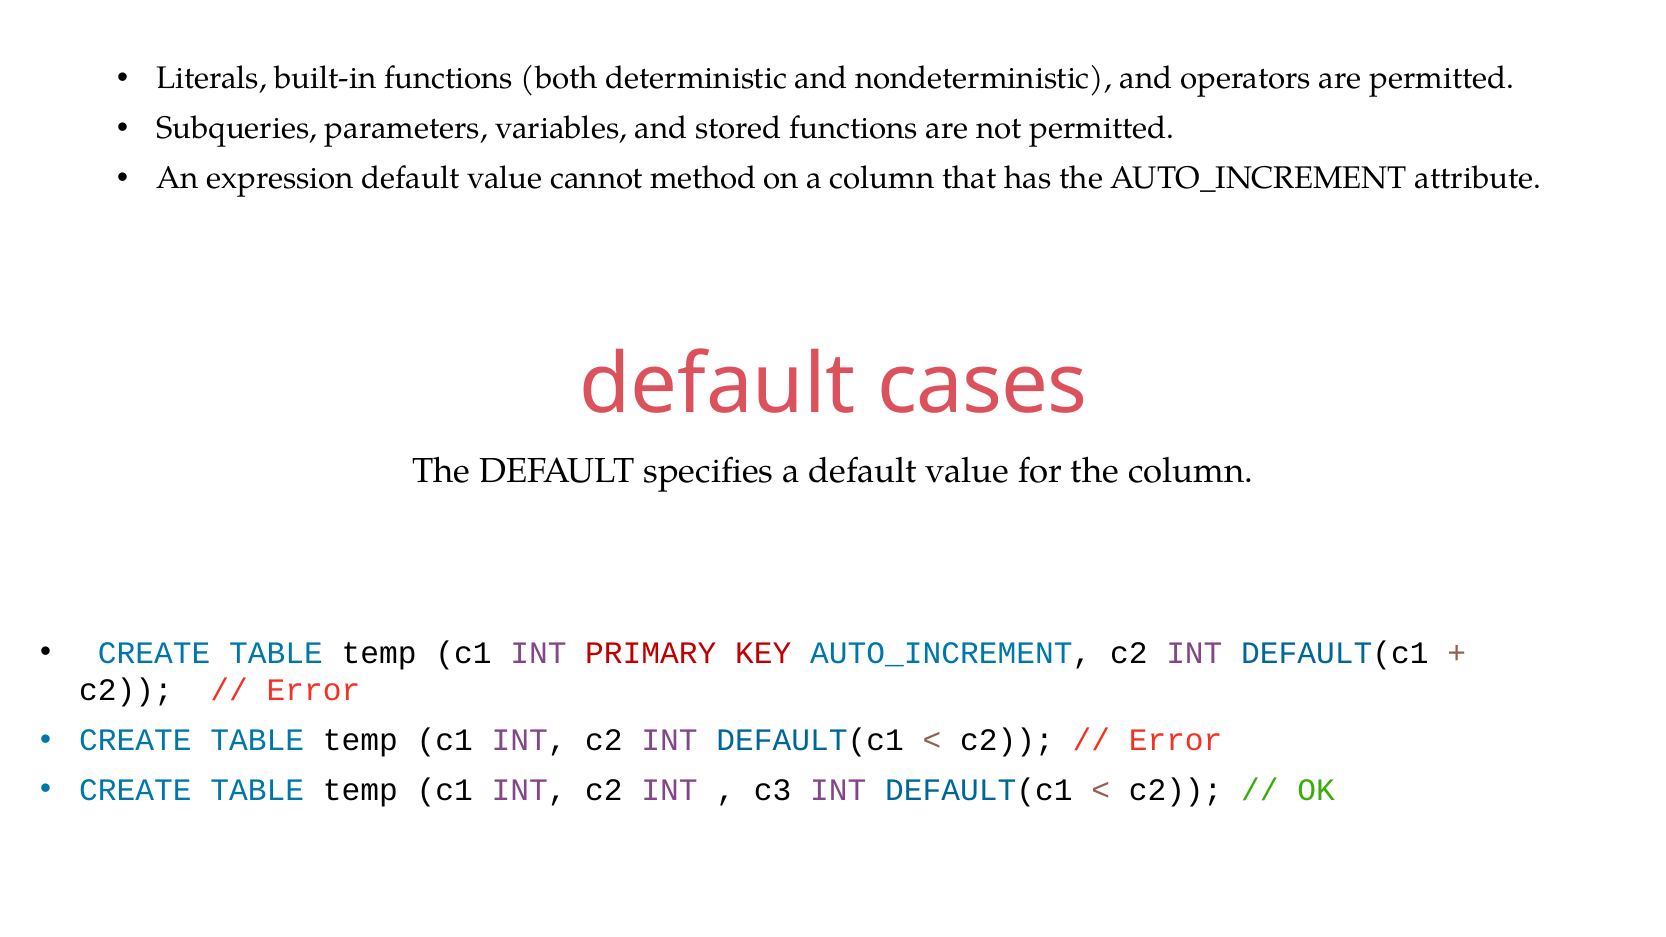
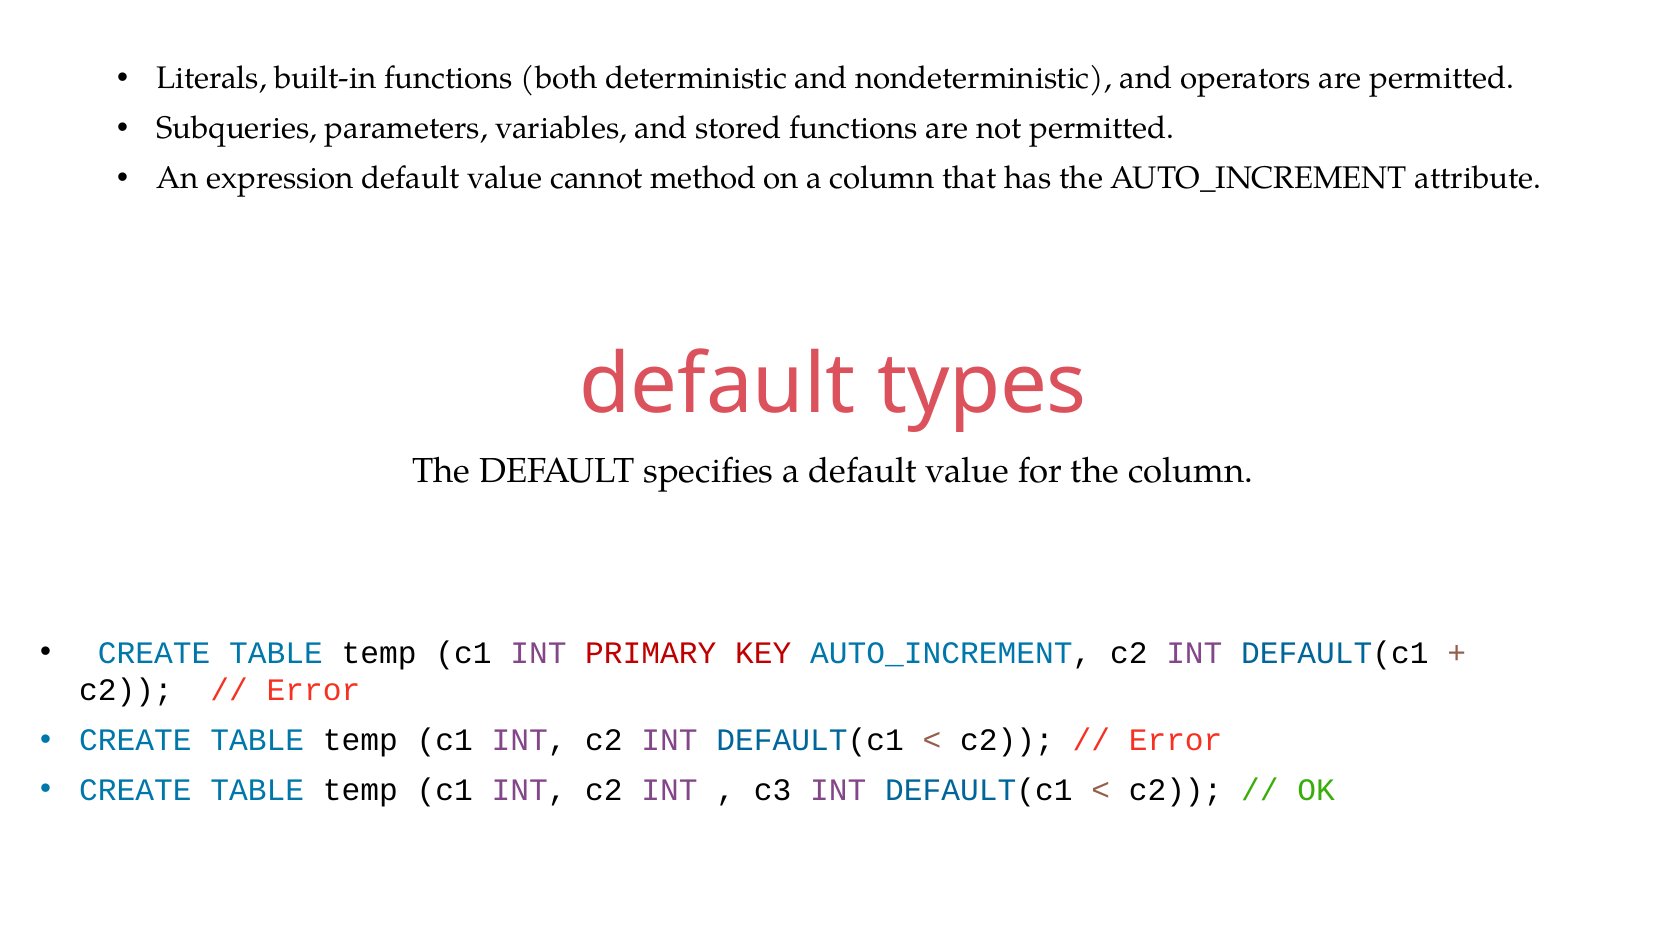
cases: cases -> types (982, 385)
